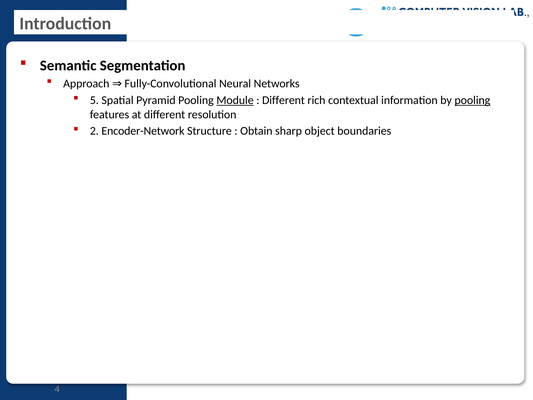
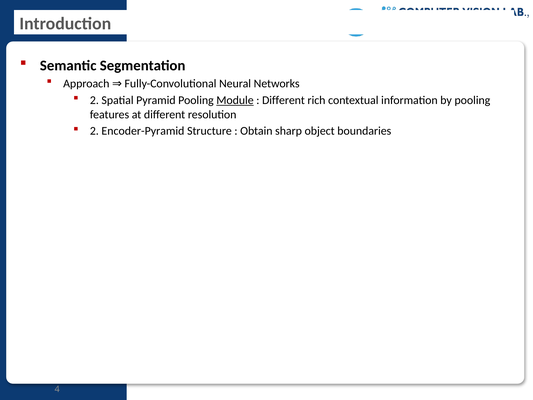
5: 5 -> 2 (94, 100)
pooling underline: present -> none (472, 100)
Encoder-Network: Encoder-Network -> Encoder-Pyramid (143, 131)
